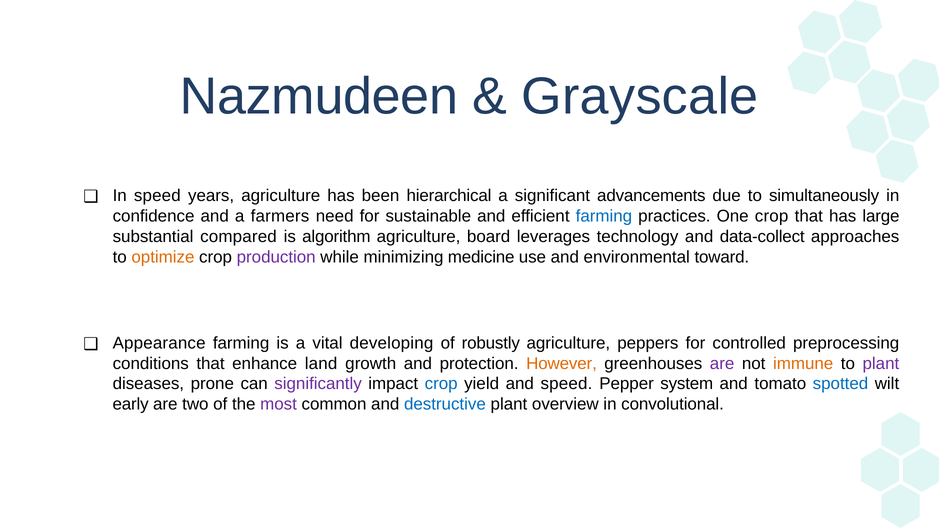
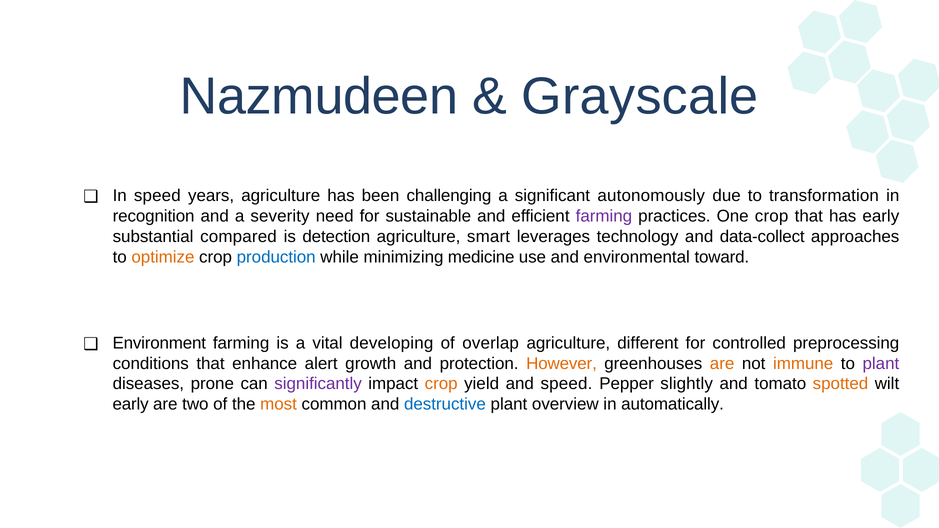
hierarchical: hierarchical -> challenging (449, 196)
advancements: advancements -> autonomously (651, 196)
simultaneously: simultaneously -> transformation (824, 196)
confidence: confidence -> recognition (154, 216)
farmers: farmers -> severity (280, 216)
farming colour: blue -> purple (604, 216)
has large: large -> early (881, 216)
algorithm: algorithm -> detection (336, 237)
board: board -> smart (489, 237)
production colour: purple -> blue (276, 257)
Appearance: Appearance -> Environment (159, 343)
robustly: robustly -> overlap (491, 343)
peppers: peppers -> different (648, 343)
land: land -> alert (321, 364)
are colour: purple -> orange (722, 364)
crop colour: blue -> orange (441, 384)
system: system -> slightly (687, 384)
spotted colour: blue -> orange (840, 384)
most colour: purple -> orange (279, 404)
convolutional: convolutional -> automatically (673, 404)
